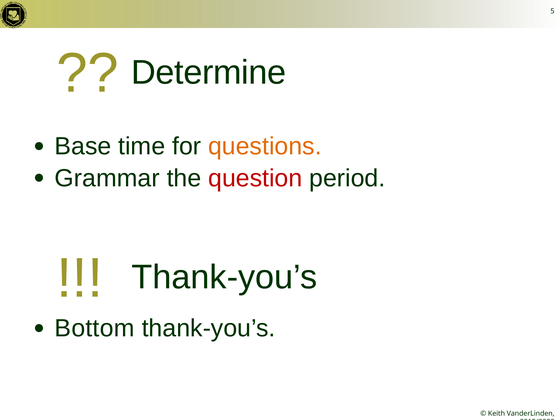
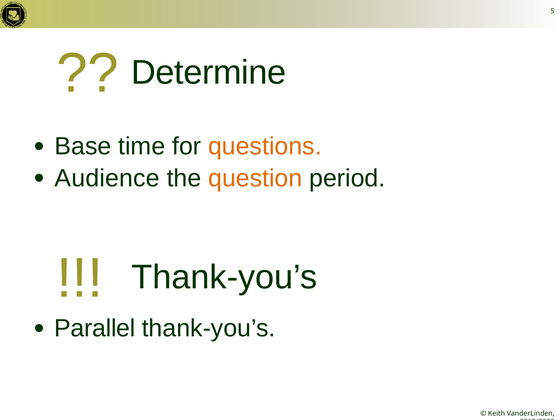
Grammar: Grammar -> Audience (107, 178)
question colour: red -> orange (255, 178)
Bottom: Bottom -> Parallel (95, 328)
